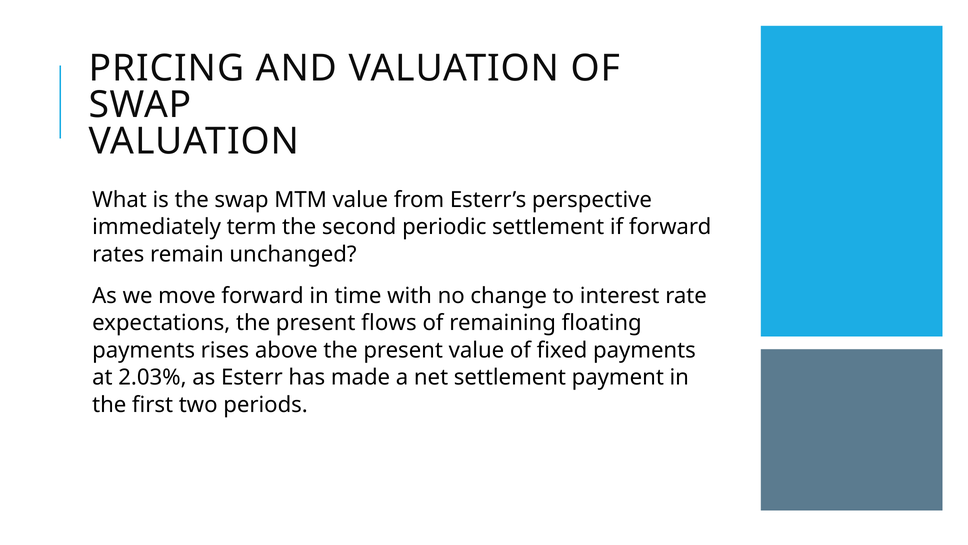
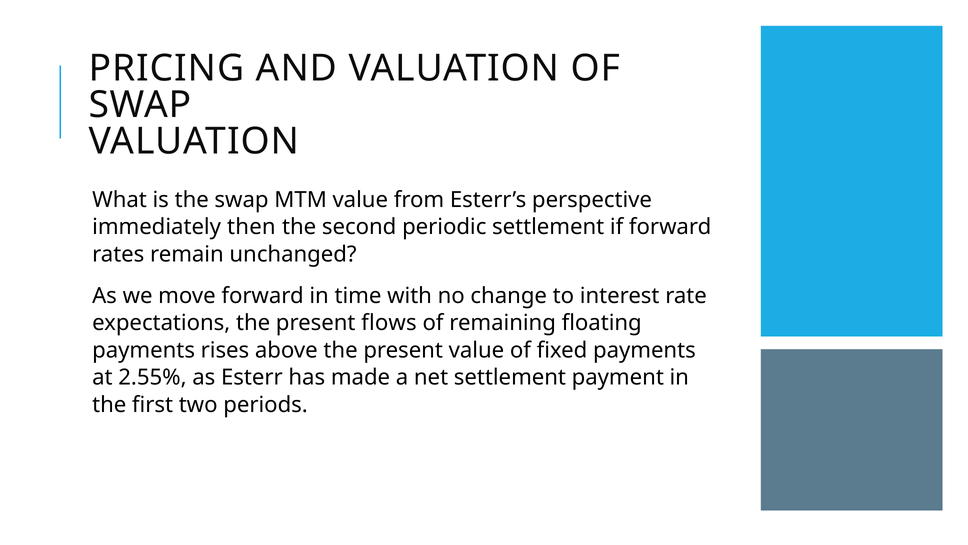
term: term -> then (251, 227)
2.03%: 2.03% -> 2.55% (152, 377)
